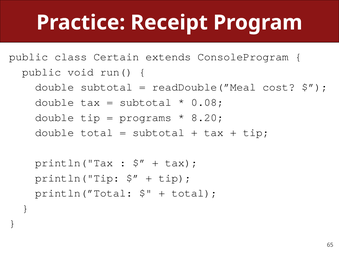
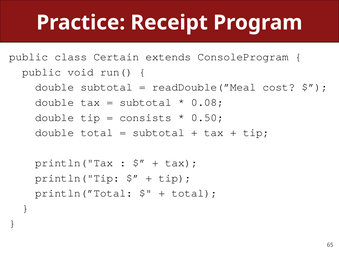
programs: programs -> consists (146, 118)
8.20: 8.20 -> 0.50 (207, 118)
